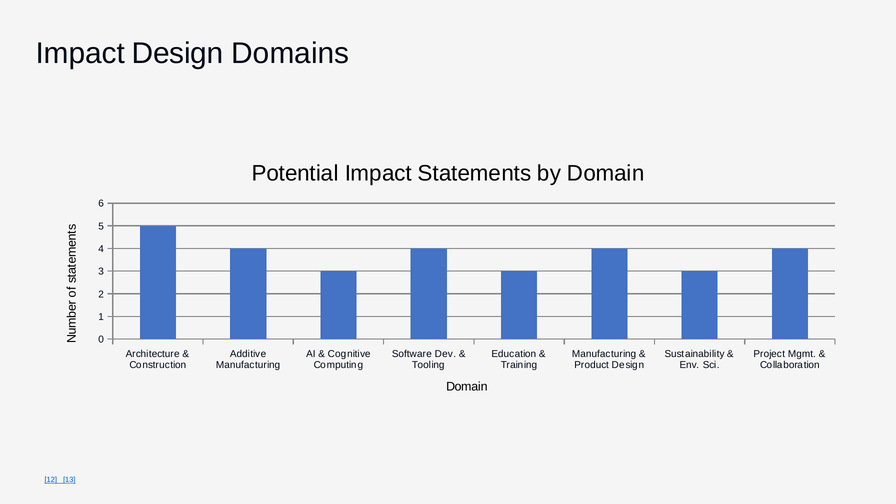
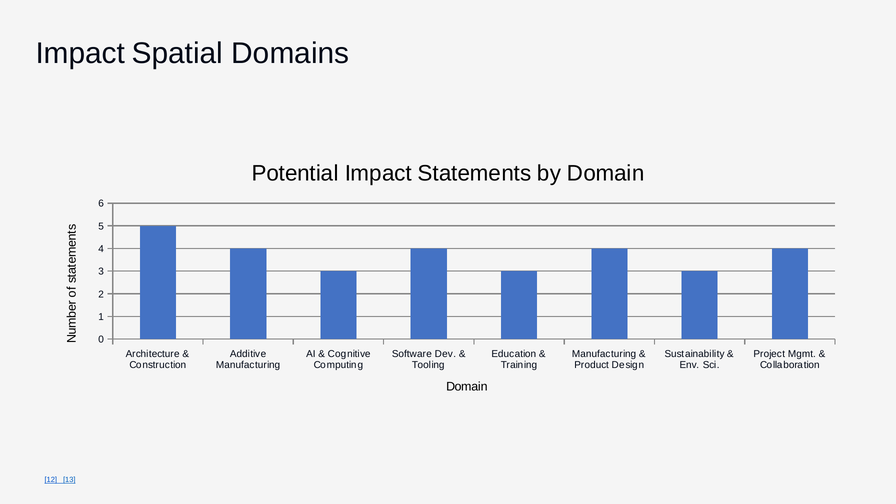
Impact Design: Design -> Spatial (177, 54)
